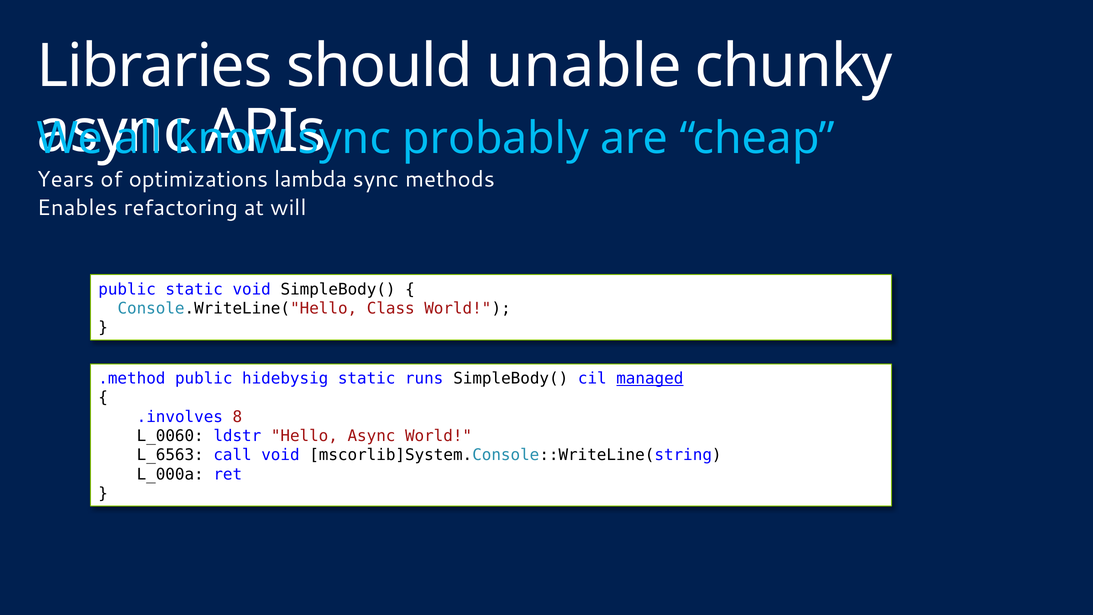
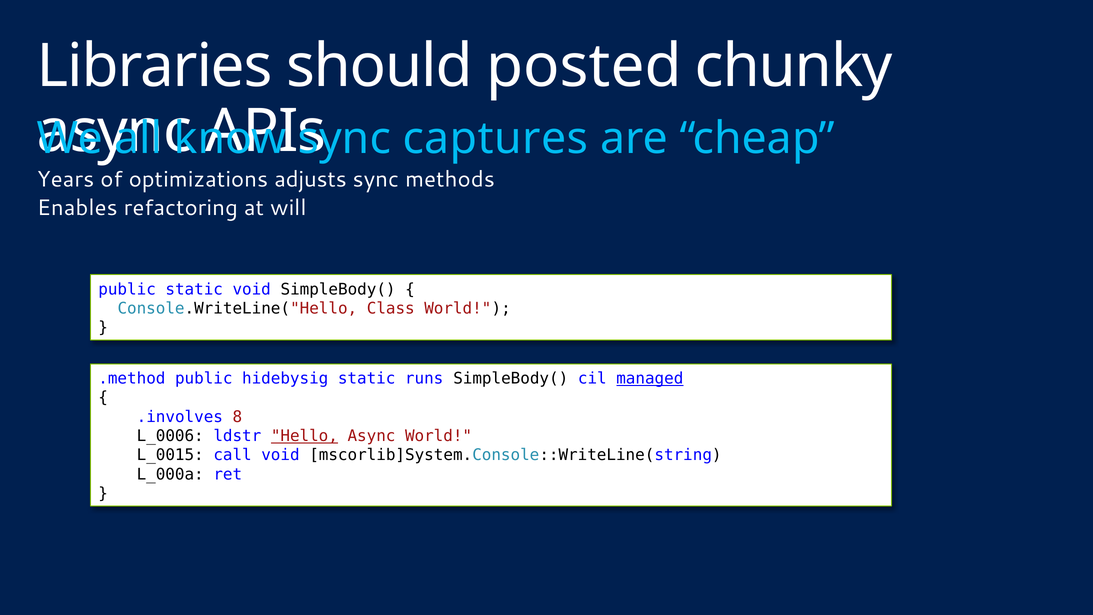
unable: unable -> posted (584, 66)
probably: probably -> captures (495, 138)
lambda: lambda -> adjusts (311, 179)
L_0060: L_0060 -> L_0006 (170, 436)
Hello underline: none -> present (304, 436)
L_6563: L_6563 -> L_0015 (170, 455)
